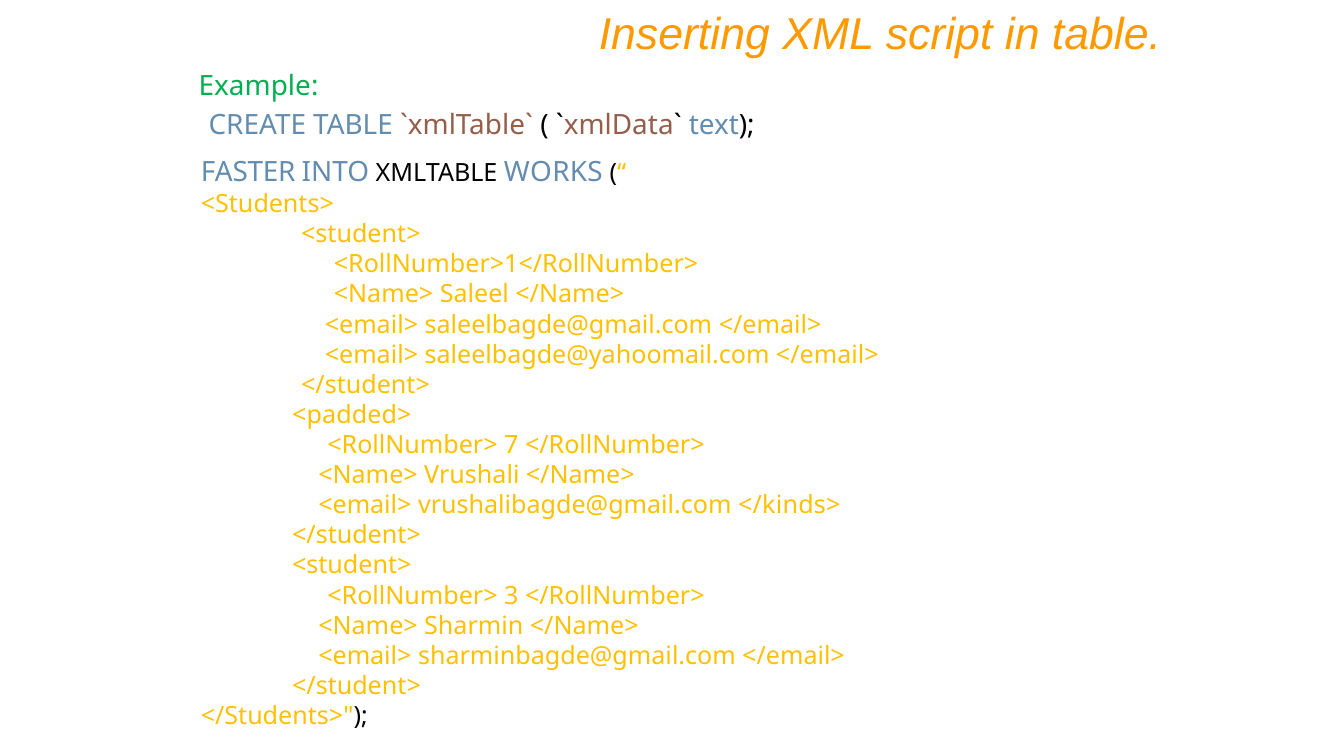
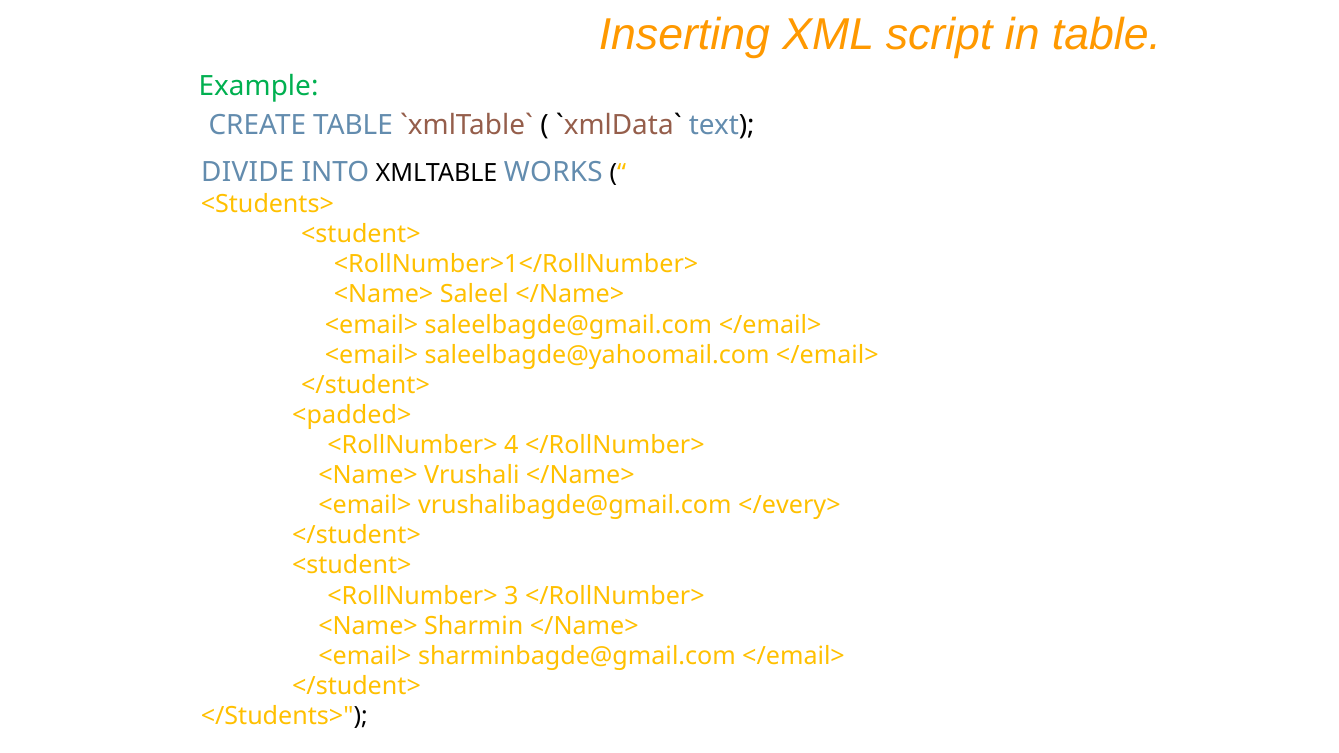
FASTER: FASTER -> DIVIDE (248, 173)
7: 7 -> 4 (511, 445)
</kinds>: </kinds> -> </every> (789, 506)
